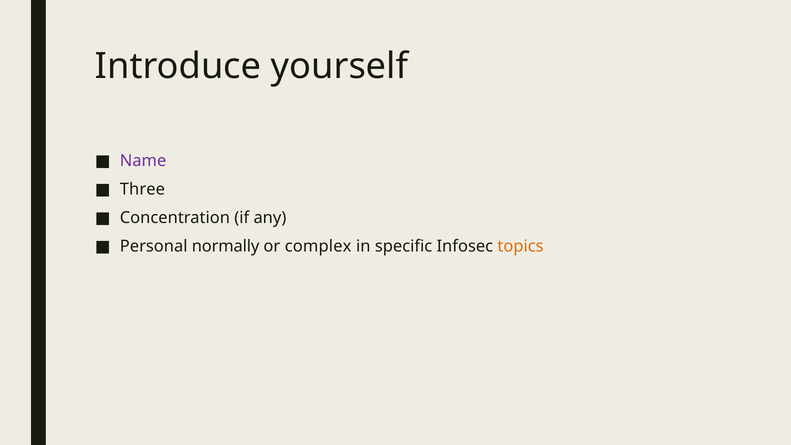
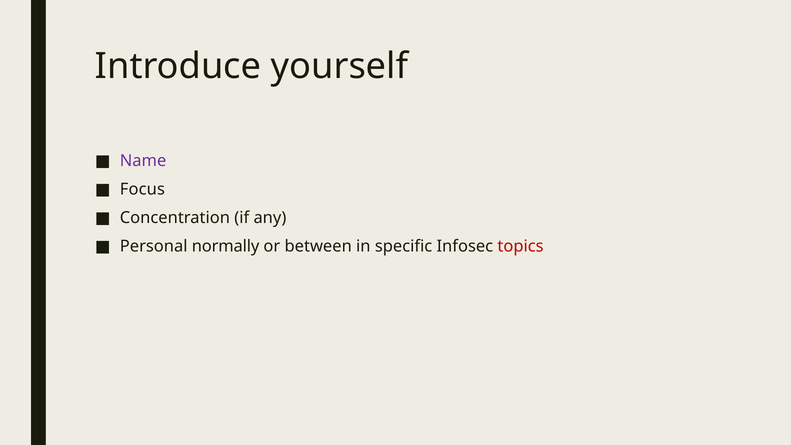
Three: Three -> Focus (142, 189)
complex: complex -> between (318, 246)
topics colour: orange -> red (521, 246)
